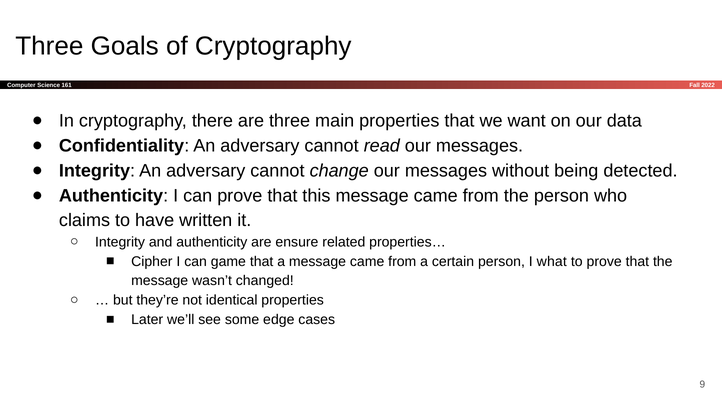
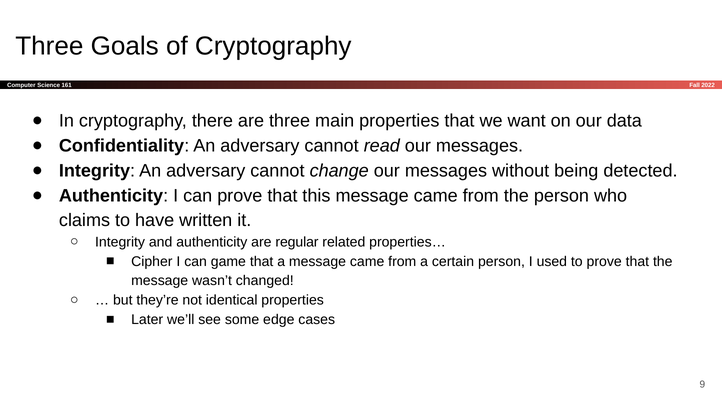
ensure: ensure -> regular (297, 242)
what: what -> used (552, 262)
